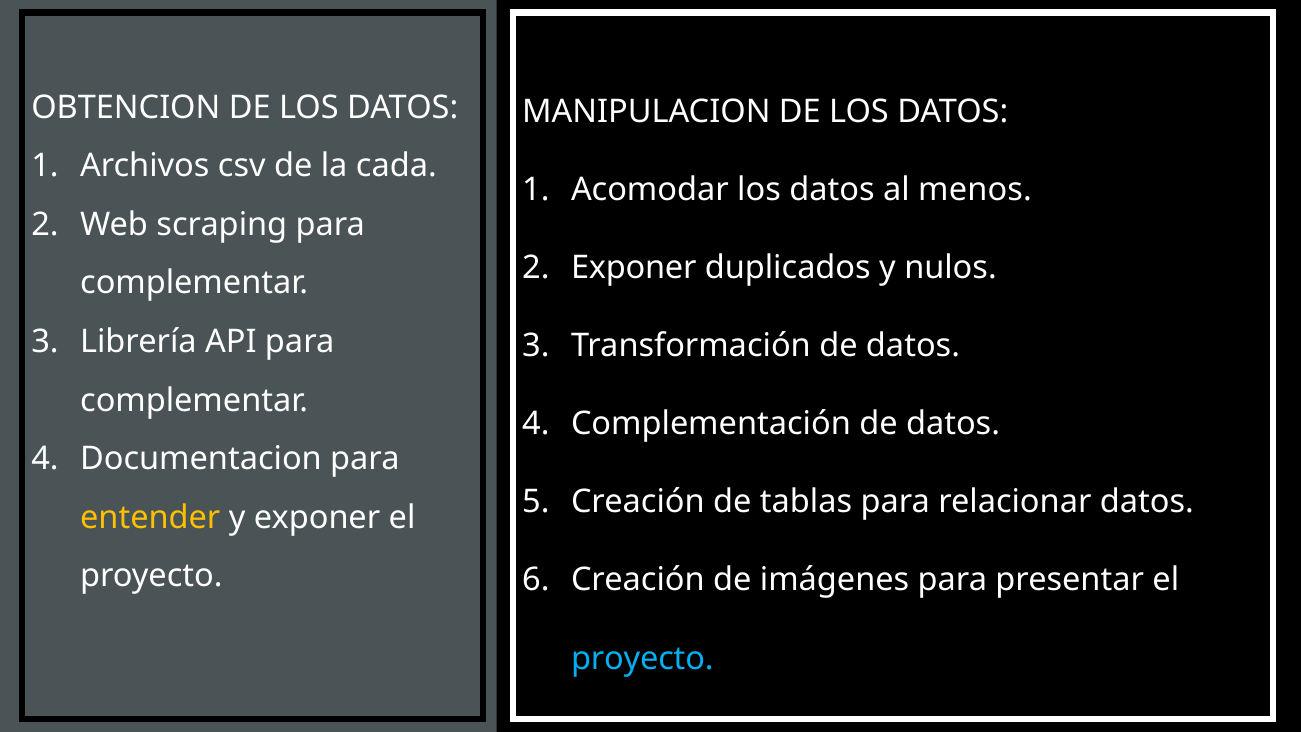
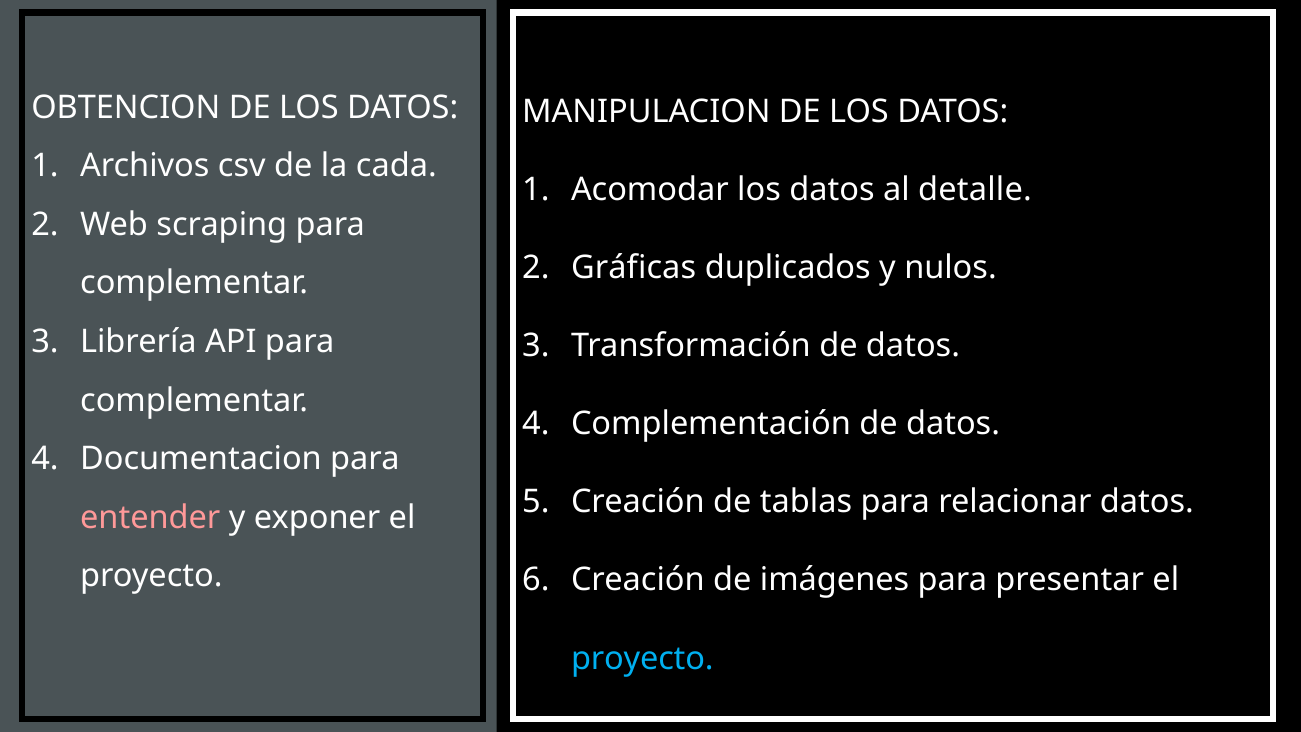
menos: menos -> detalle (975, 190)
Exponer: Exponer -> Gráficas (634, 268)
entender colour: yellow -> pink (150, 517)
